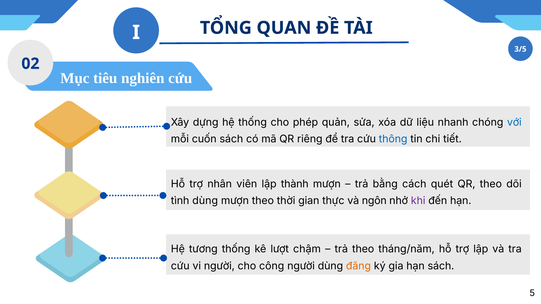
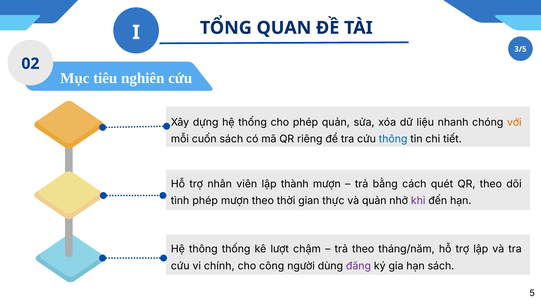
với colour: blue -> orange (514, 122)
tình dùng: dùng -> phép (205, 201)
và ngôn: ngôn -> quản (374, 201)
Hệ tương: tương -> thông (203, 249)
vi người: người -> chính (219, 266)
đăng colour: orange -> purple (358, 266)
